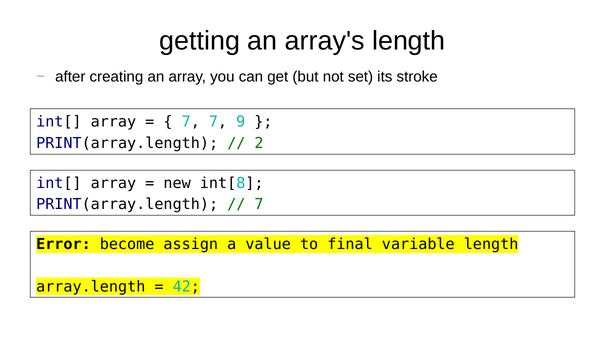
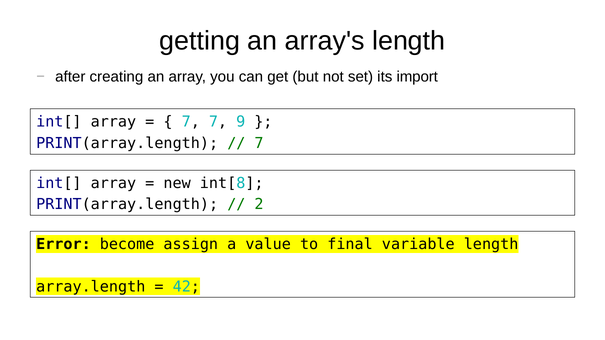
stroke: stroke -> import (417, 77)
2: 2 -> 7 (259, 143)
7: 7 -> 2 (259, 204)
